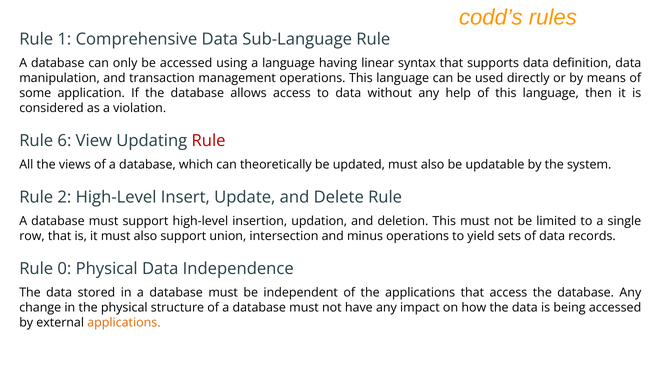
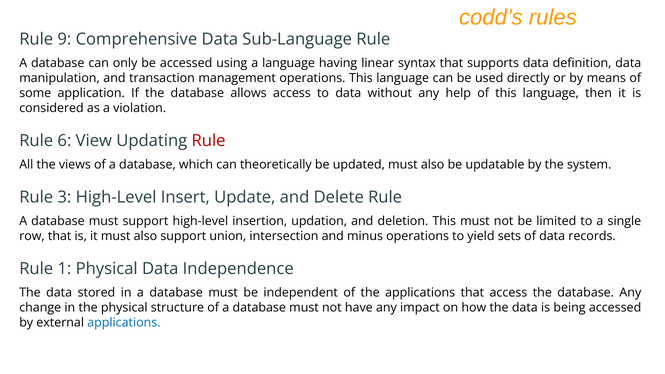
1: 1 -> 9 (64, 39)
2: 2 -> 3 (64, 197)
0: 0 -> 1 (64, 269)
applications colour: orange -> blue (124, 323)
